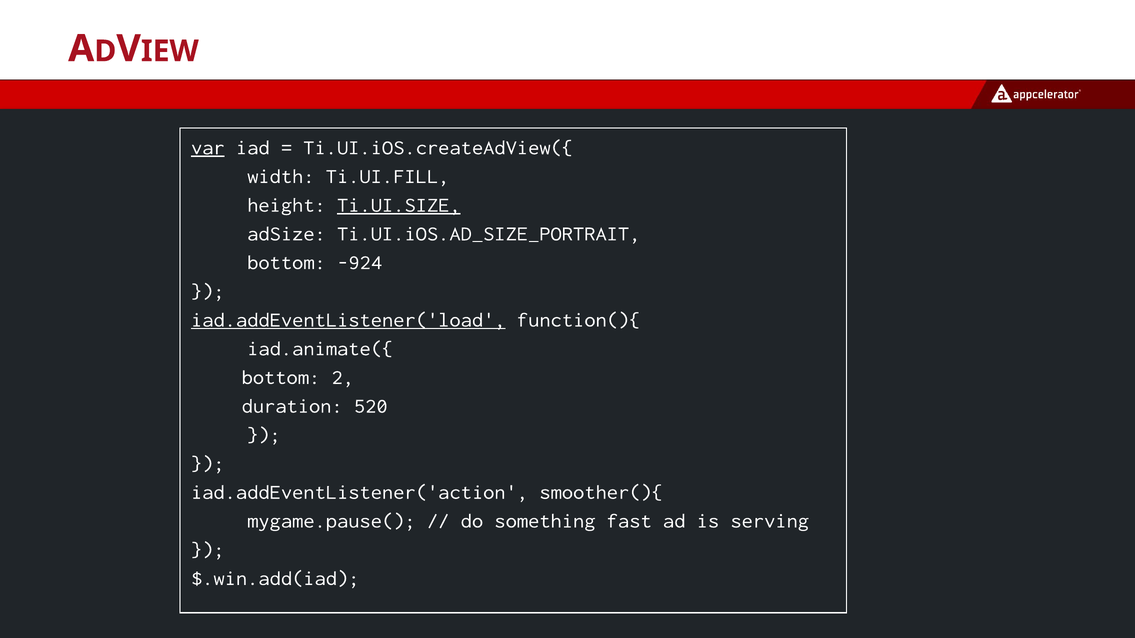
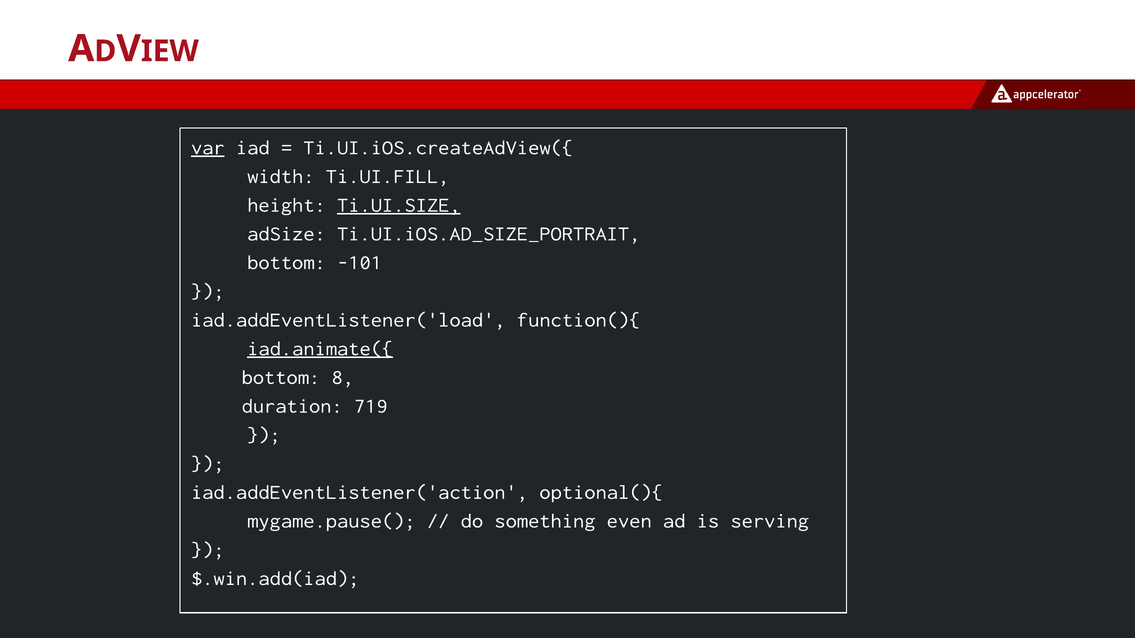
-924: -924 -> -101 (360, 263)
iad.addEventListener('load underline: present -> none (348, 320)
iad.animate({ underline: none -> present (320, 349)
2: 2 -> 8 (343, 377)
520: 520 -> 719 (371, 406)
smoother(){: smoother(){ -> optional(){ (601, 492)
fast: fast -> even (629, 521)
